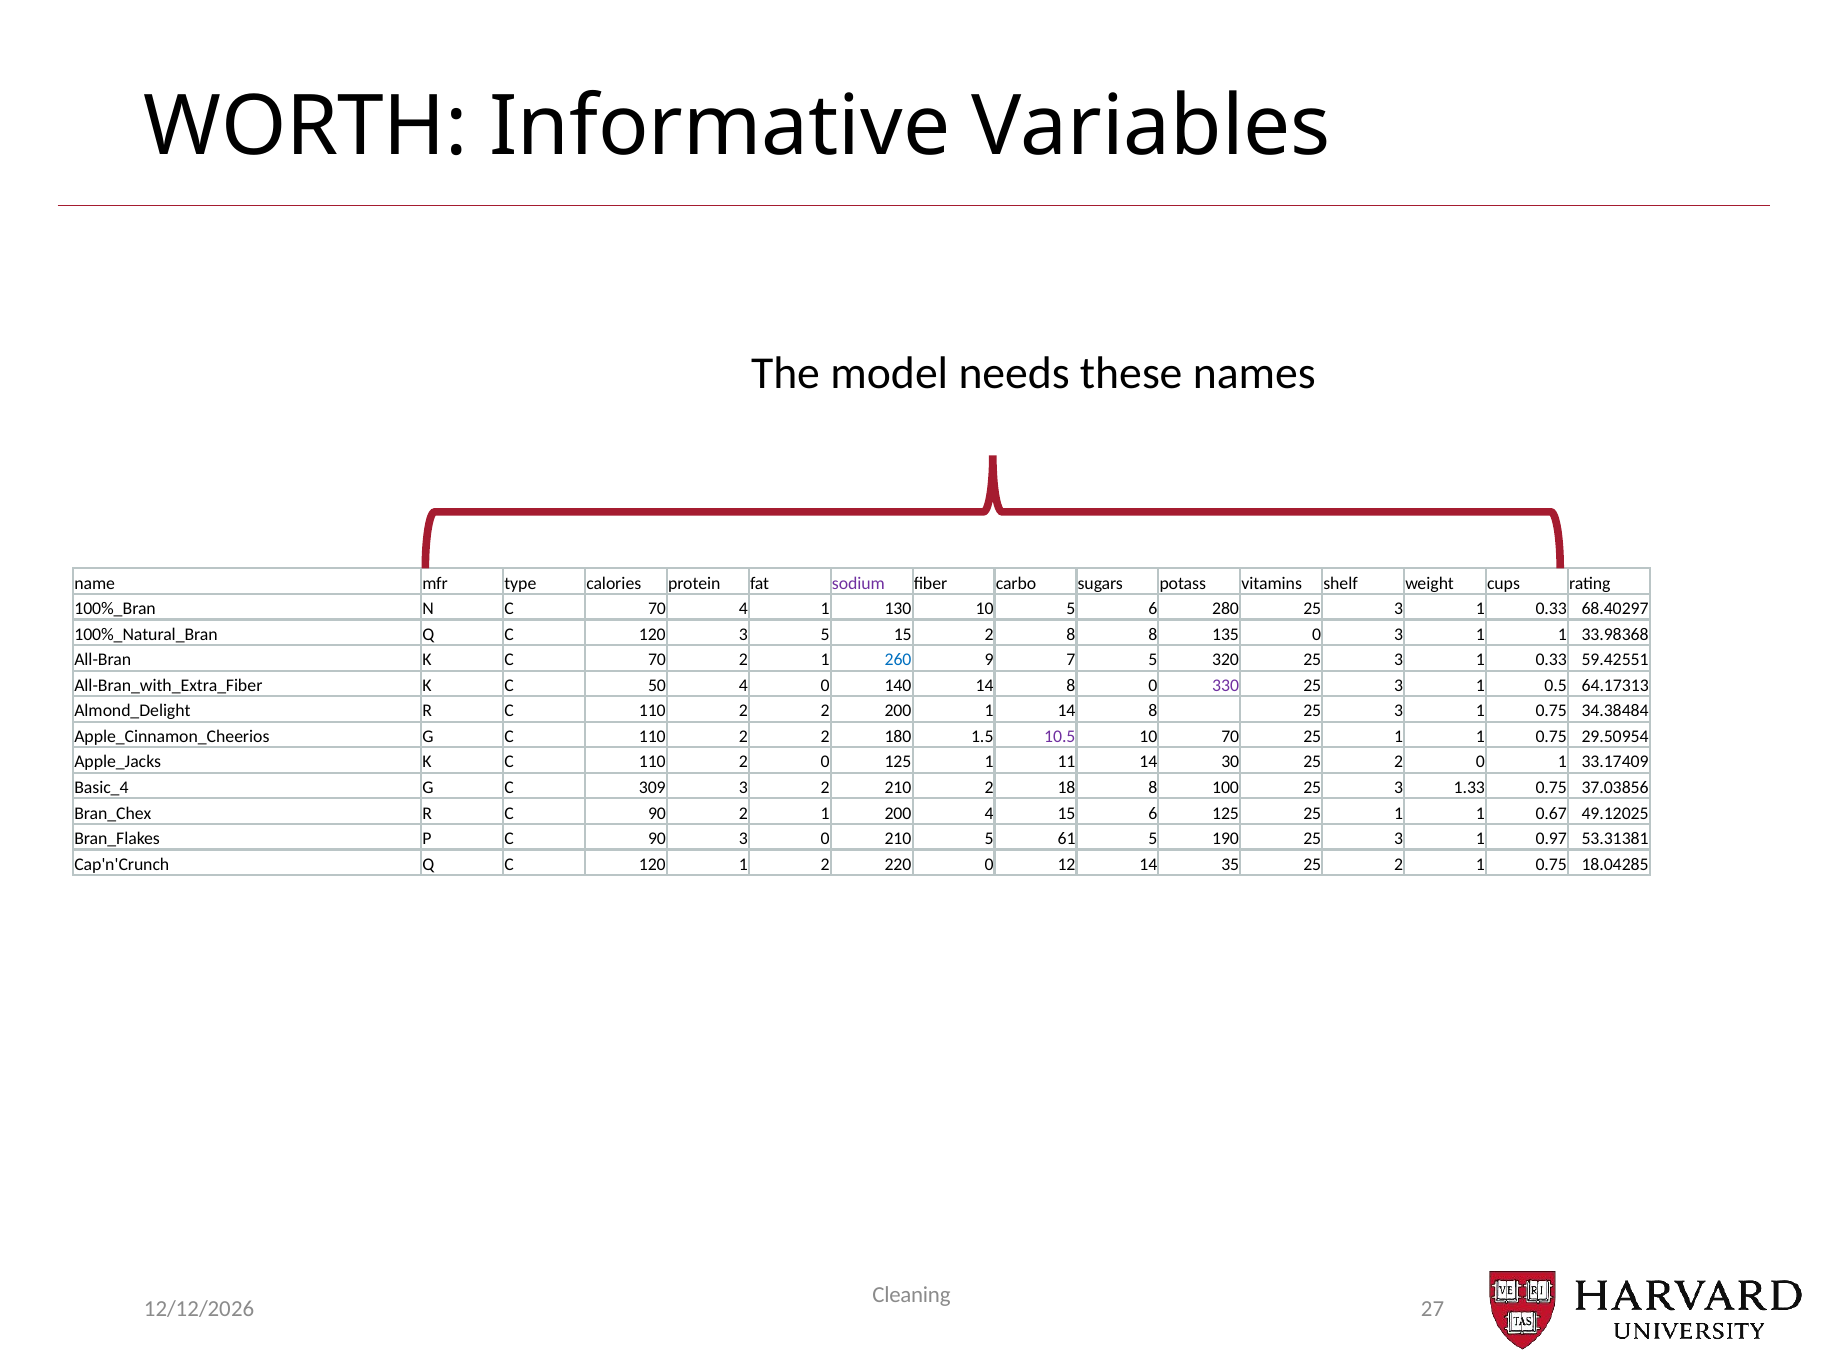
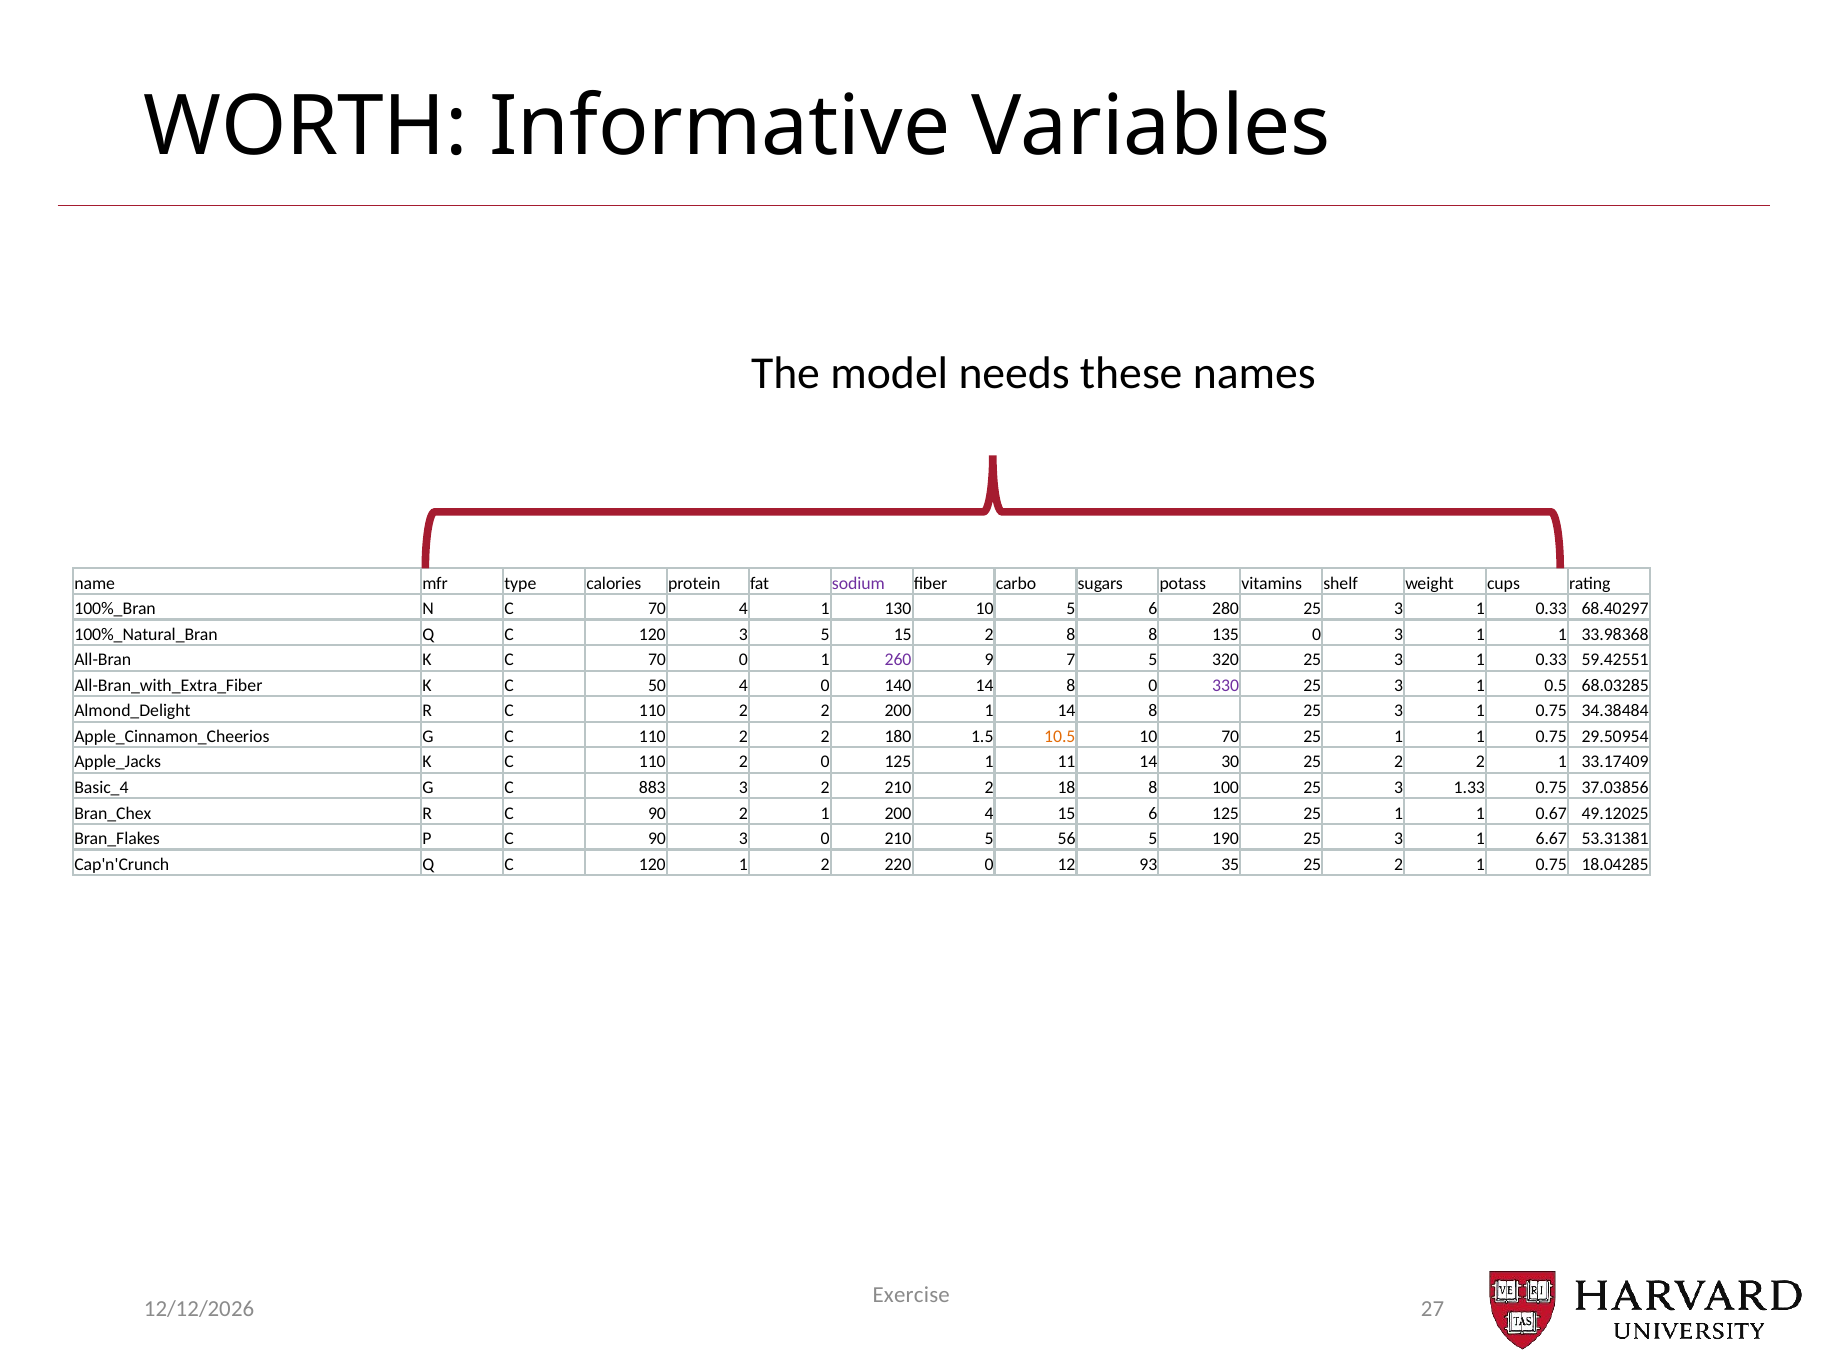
70 2: 2 -> 0 (743, 660)
260 colour: blue -> purple (898, 660)
64.17313: 64.17313 -> 68.03285 (1615, 685)
10.5 colour: purple -> orange (1060, 736)
25 2 0: 0 -> 2 (1480, 762)
309: 309 -> 883 (652, 788)
61: 61 -> 56 (1067, 839)
0.97: 0.97 -> 6.67 (1551, 839)
12 14: 14 -> 93 (1148, 864)
Cleaning: Cleaning -> Exercise (911, 1295)
